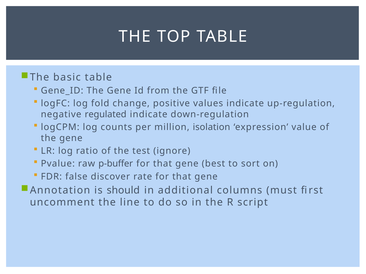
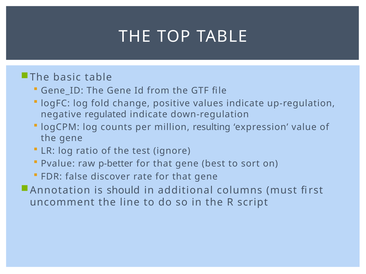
isolation: isolation -> resulting (212, 127)
p-buffer: p-buffer -> p-better (116, 164)
